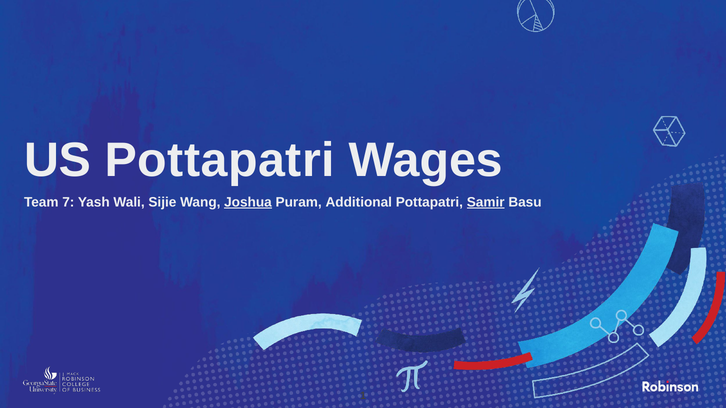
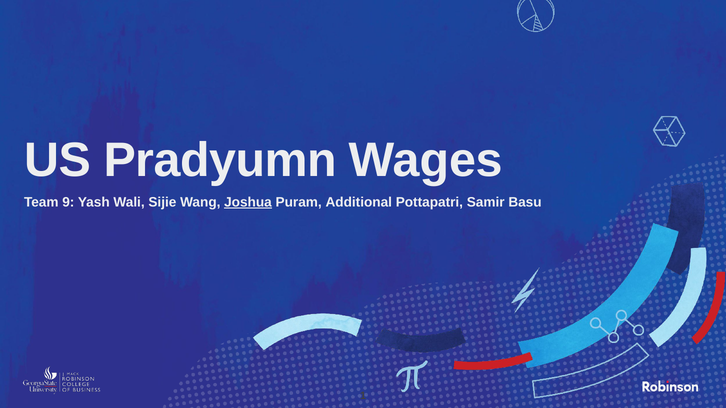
US Pottapatri: Pottapatri -> Pradyumn (220, 160)
7: 7 -> 9 (68, 202)
Samir underline: present -> none (486, 202)
